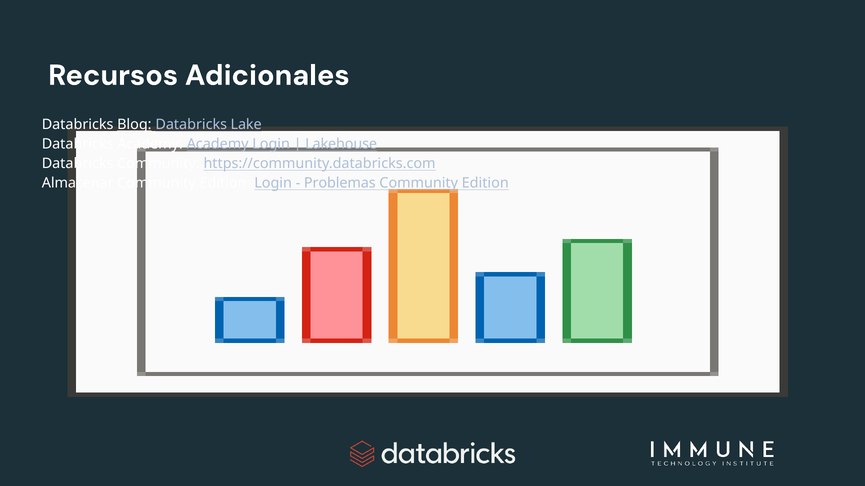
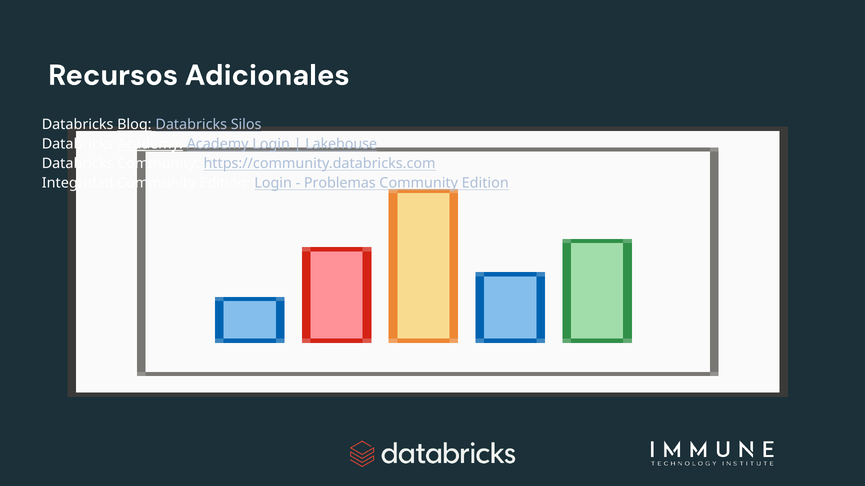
Lake: Lake -> Silos (246, 125)
Academy underline: none -> present (150, 144)
Almacenar: Almacenar -> Integridad (78, 183)
